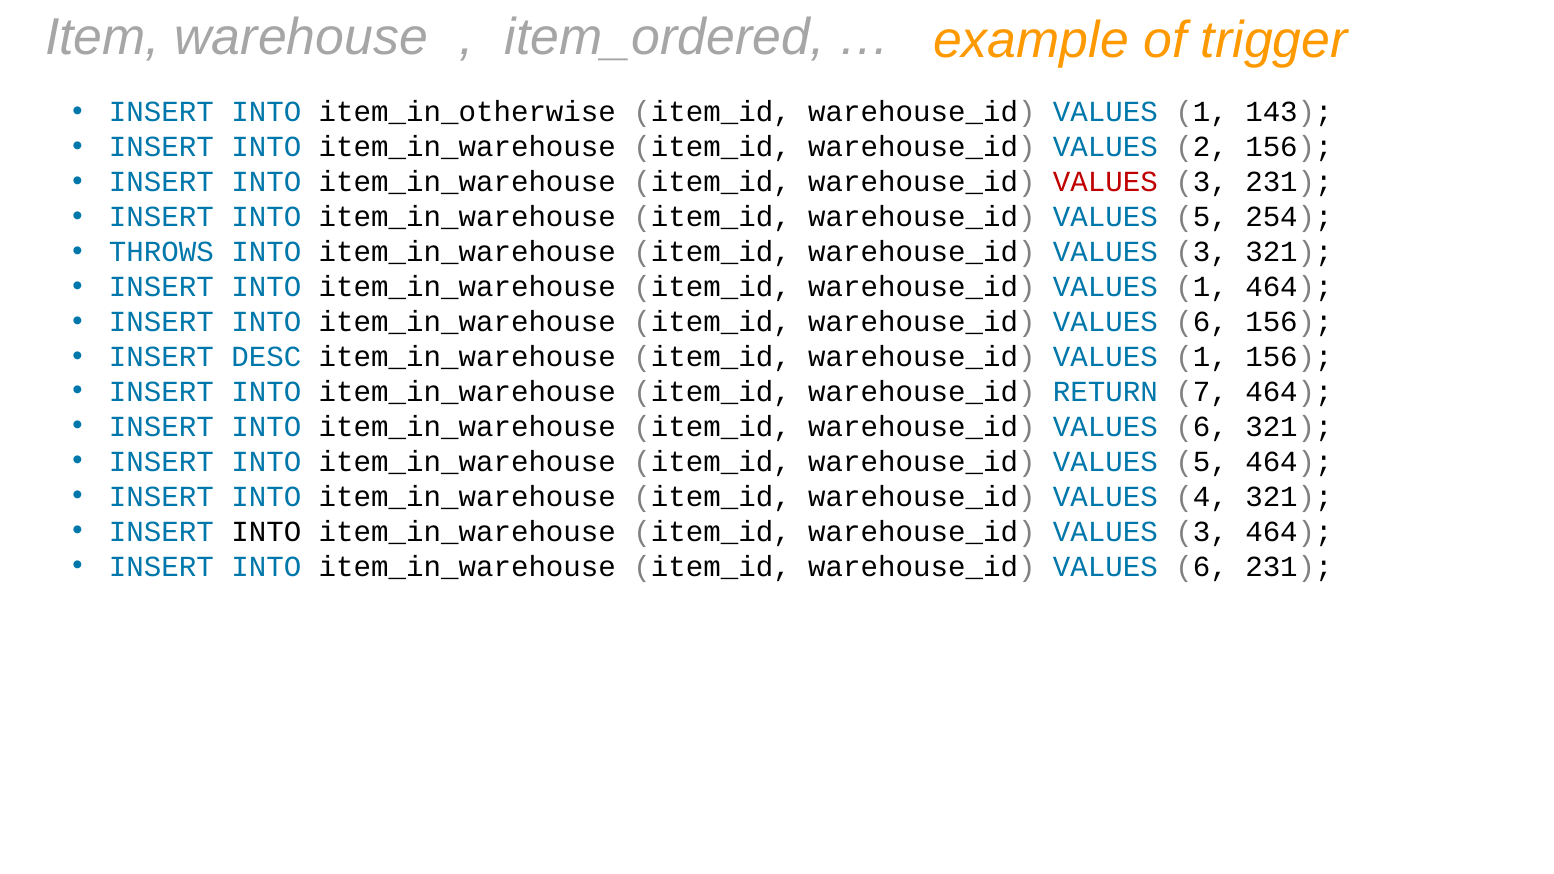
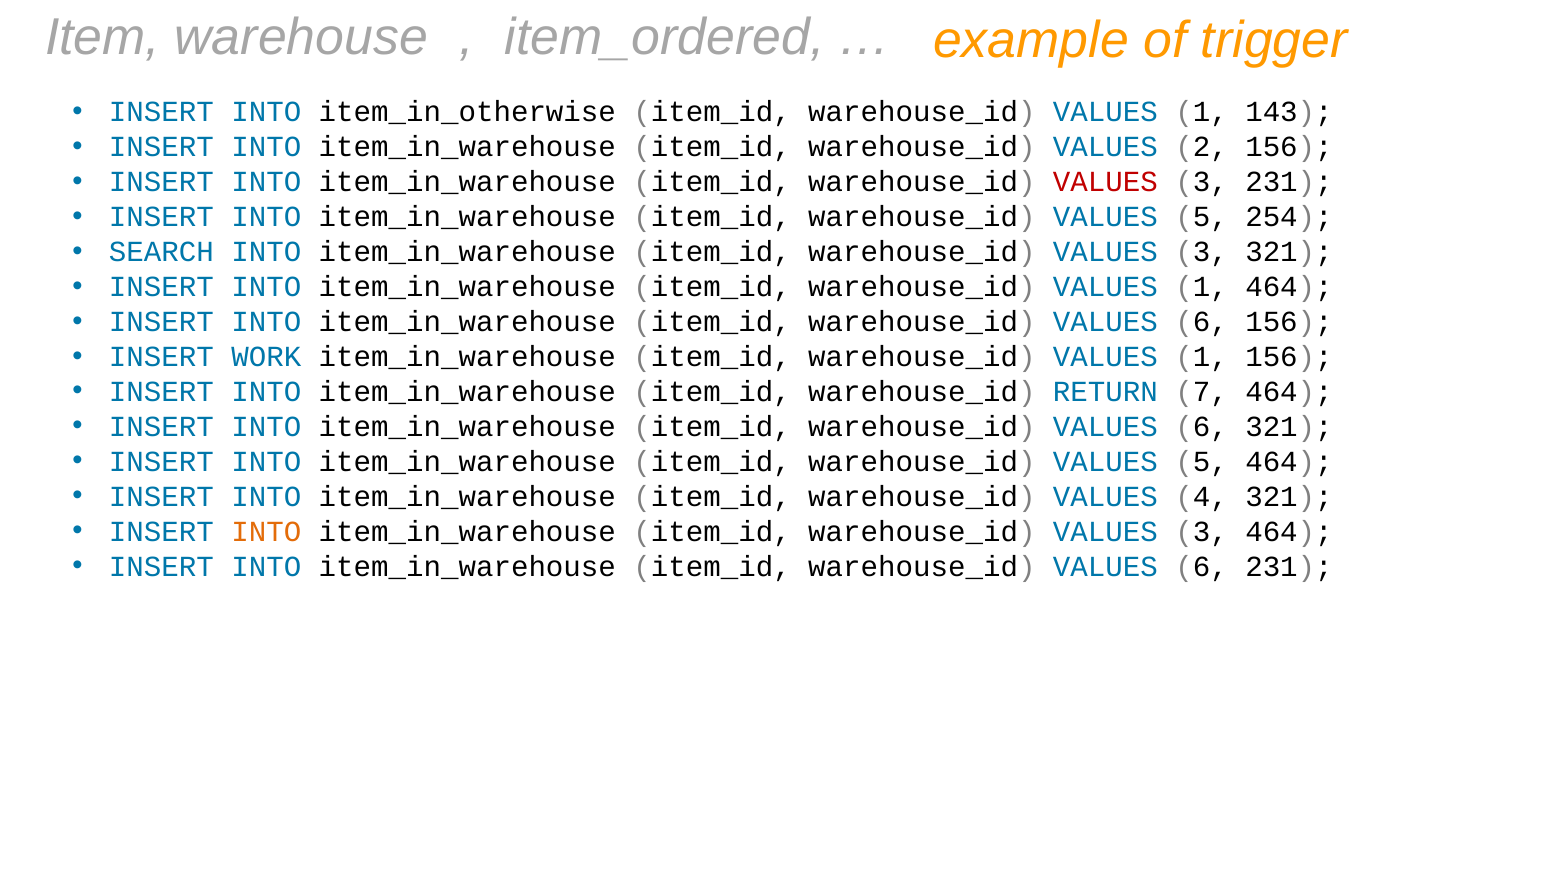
THROWS: THROWS -> SEARCH (161, 252)
DESC: DESC -> WORK (266, 357)
INTO colour: black -> orange (266, 532)
